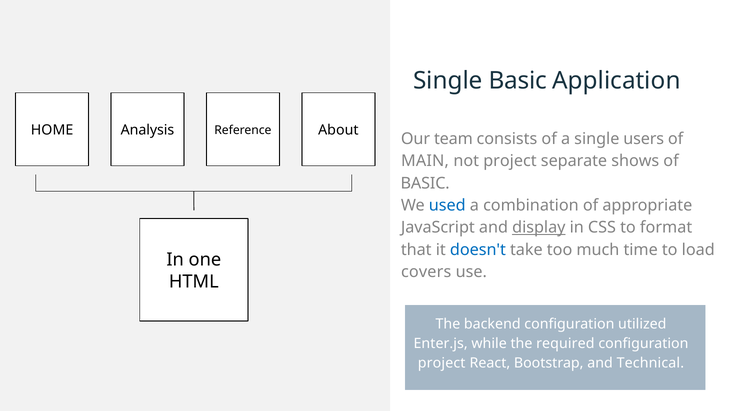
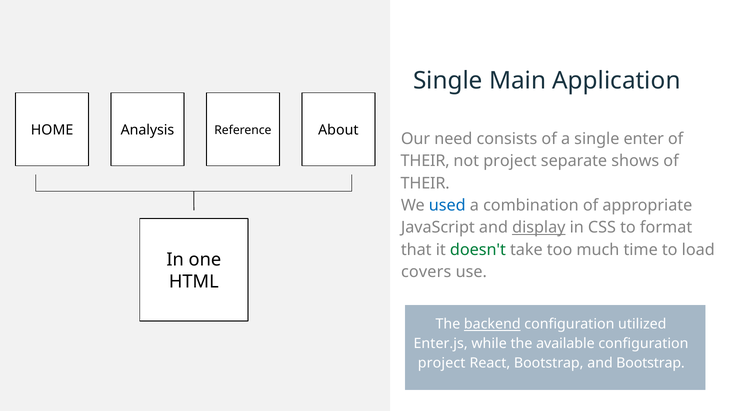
Single Basic: Basic -> Main (518, 81)
team: team -> need (453, 139)
users: users -> enter (644, 139)
MAIN: MAIN -> THEIR (425, 161)
BASIC: BASIC -> THEIR (425, 183)
doesn't colour: blue -> green (478, 250)
backend underline: none -> present (492, 324)
required: required -> available (565, 343)
and Technical: Technical -> Bootstrap (651, 363)
